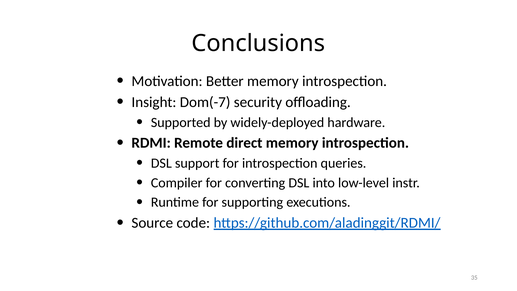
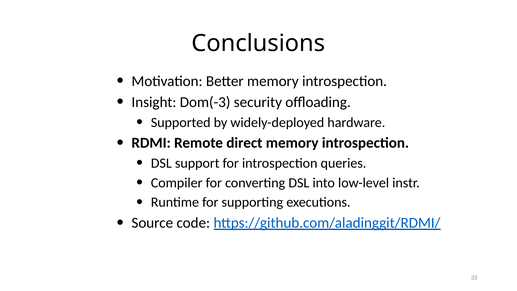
Dom(-7: Dom(-7 -> Dom(-3 (205, 102)
